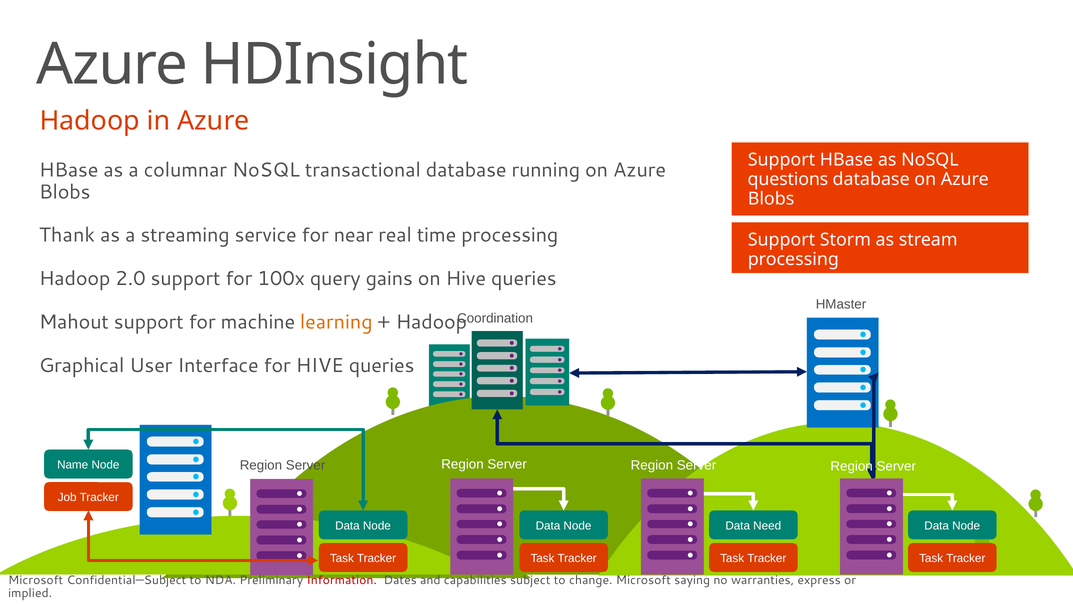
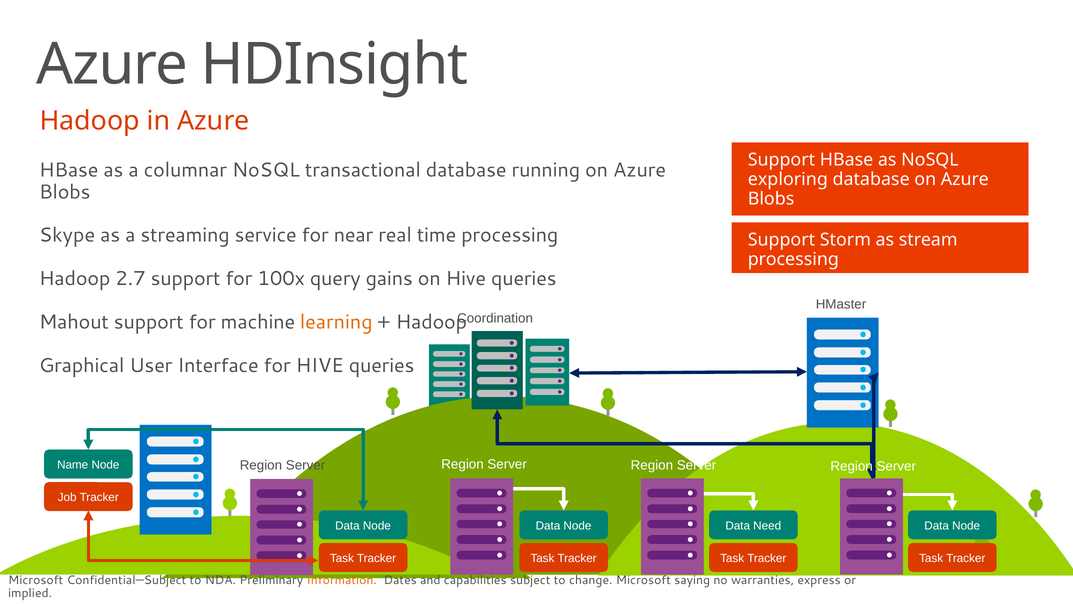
questions: questions -> exploring (788, 179)
Thank: Thank -> Skype (67, 235)
2.0: 2.0 -> 2.7 (131, 278)
Information colour: red -> orange (342, 579)
